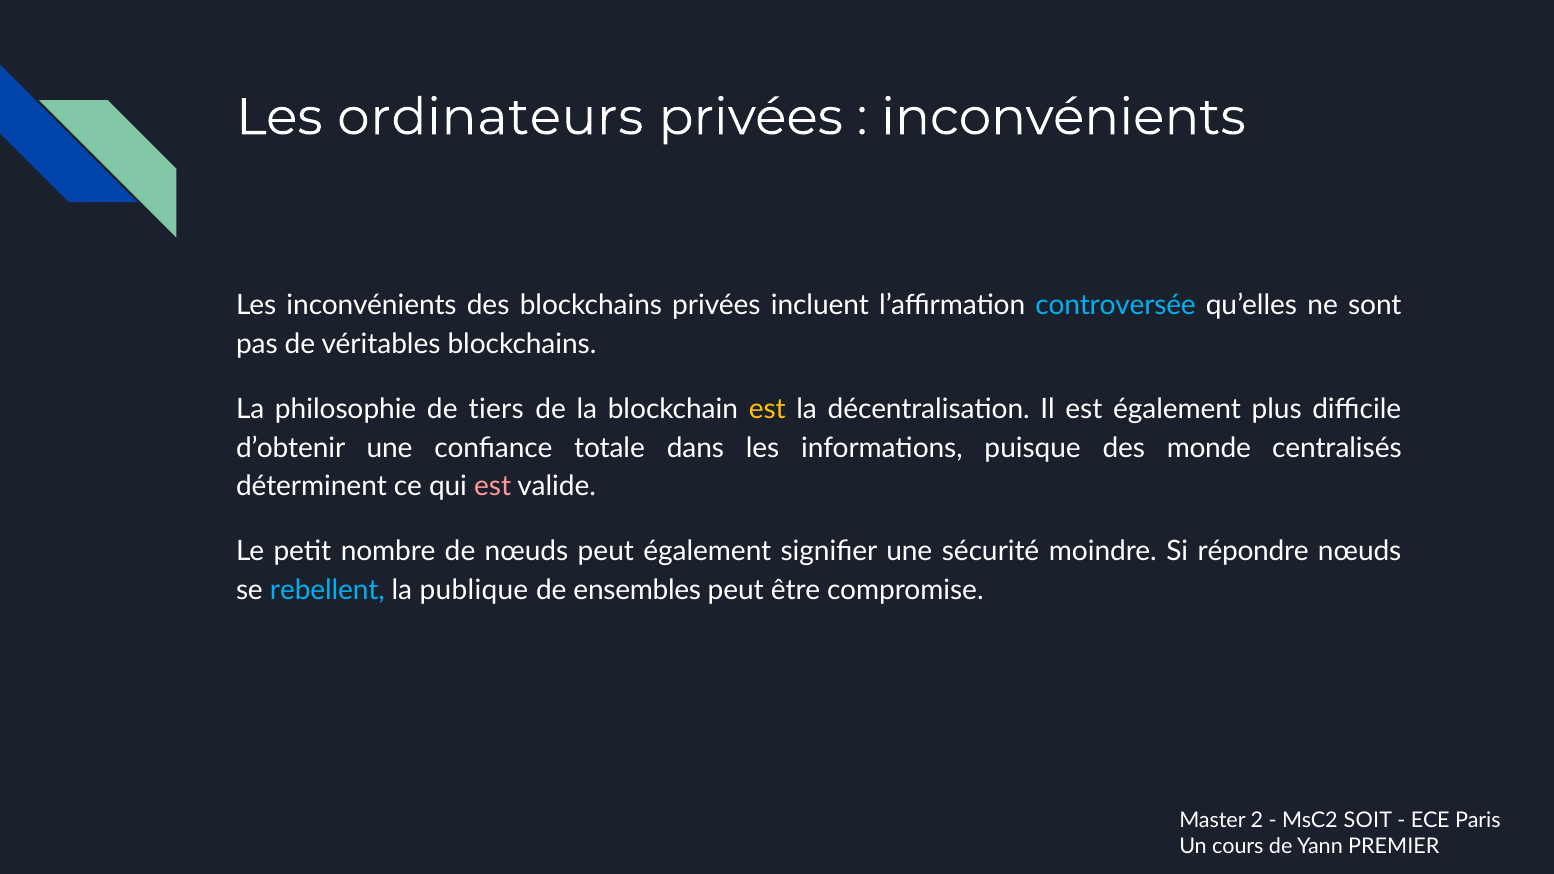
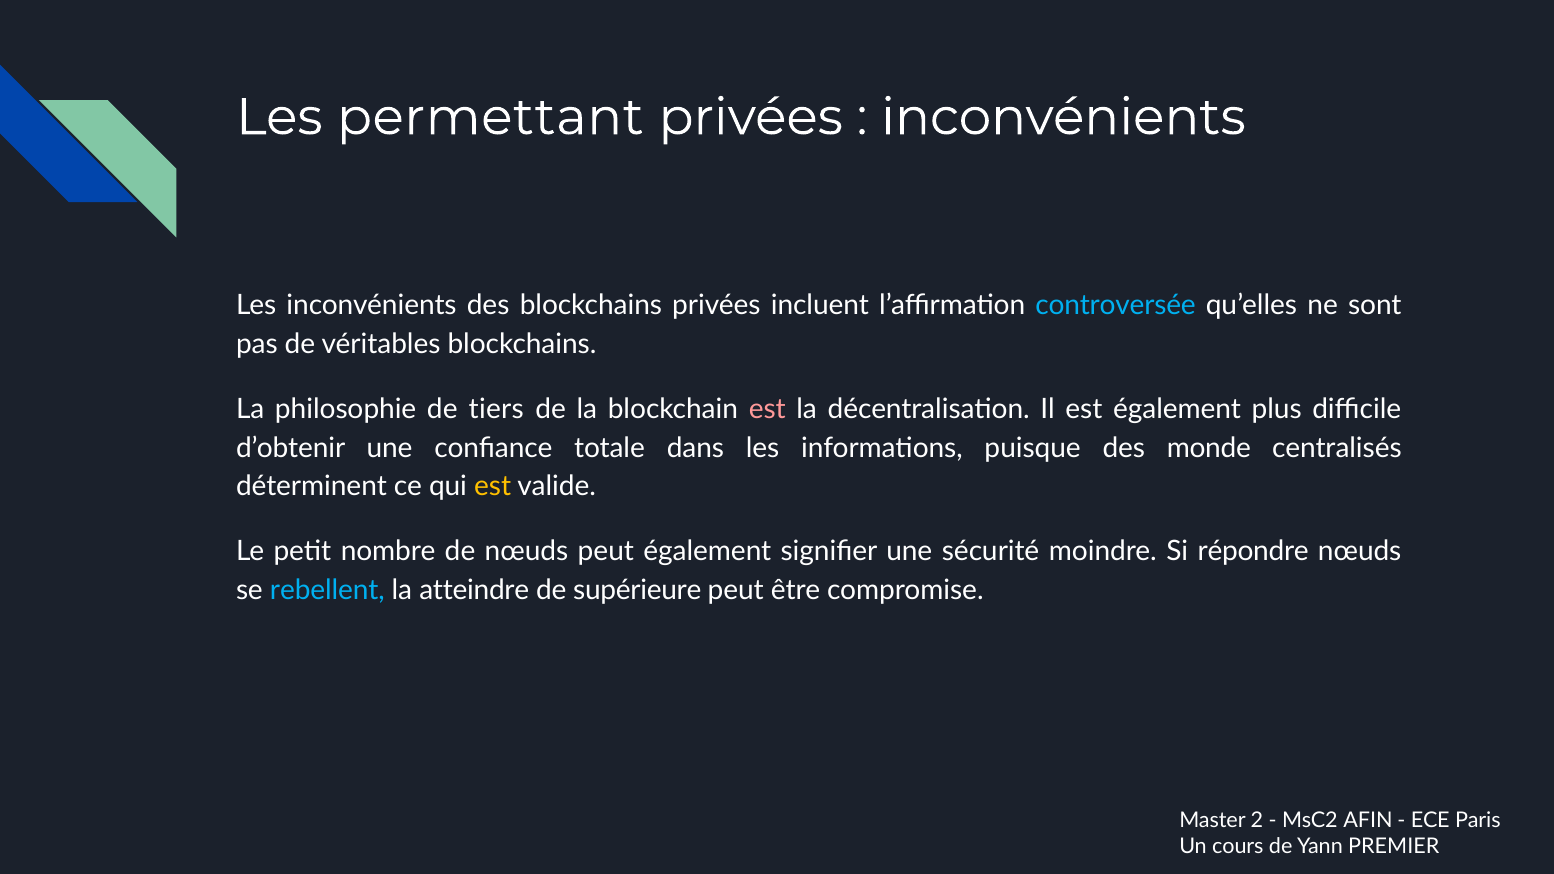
ordinateurs: ordinateurs -> permettant (490, 117)
est colour: yellow -> pink (767, 409)
est colour: pink -> yellow (493, 487)
publique: publique -> atteindre (474, 590)
ensembles: ensembles -> supérieure (637, 590)
SOIT: SOIT -> AFIN (1368, 820)
